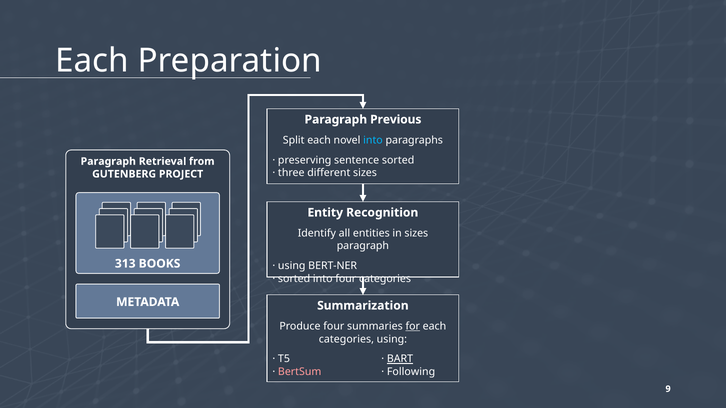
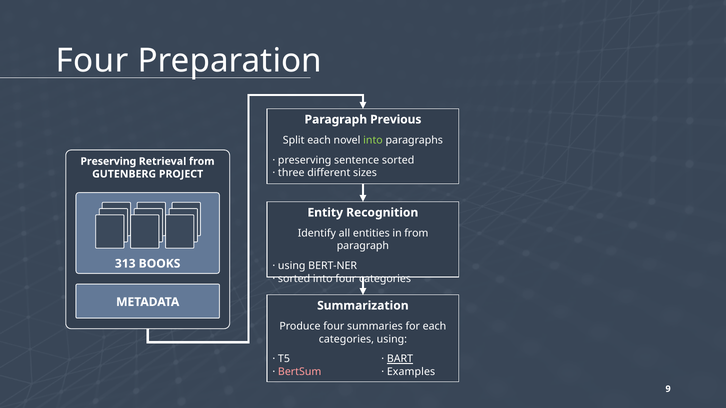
Each: Each -> Four (92, 61)
into colour: light blue -> light green (373, 140)
Paragraph: Paragraph -> Preserving (108, 161)
in sizes: sizes -> from (416, 233)
for underline: present -> none (413, 327)
Following: Following -> Examples (411, 372)
